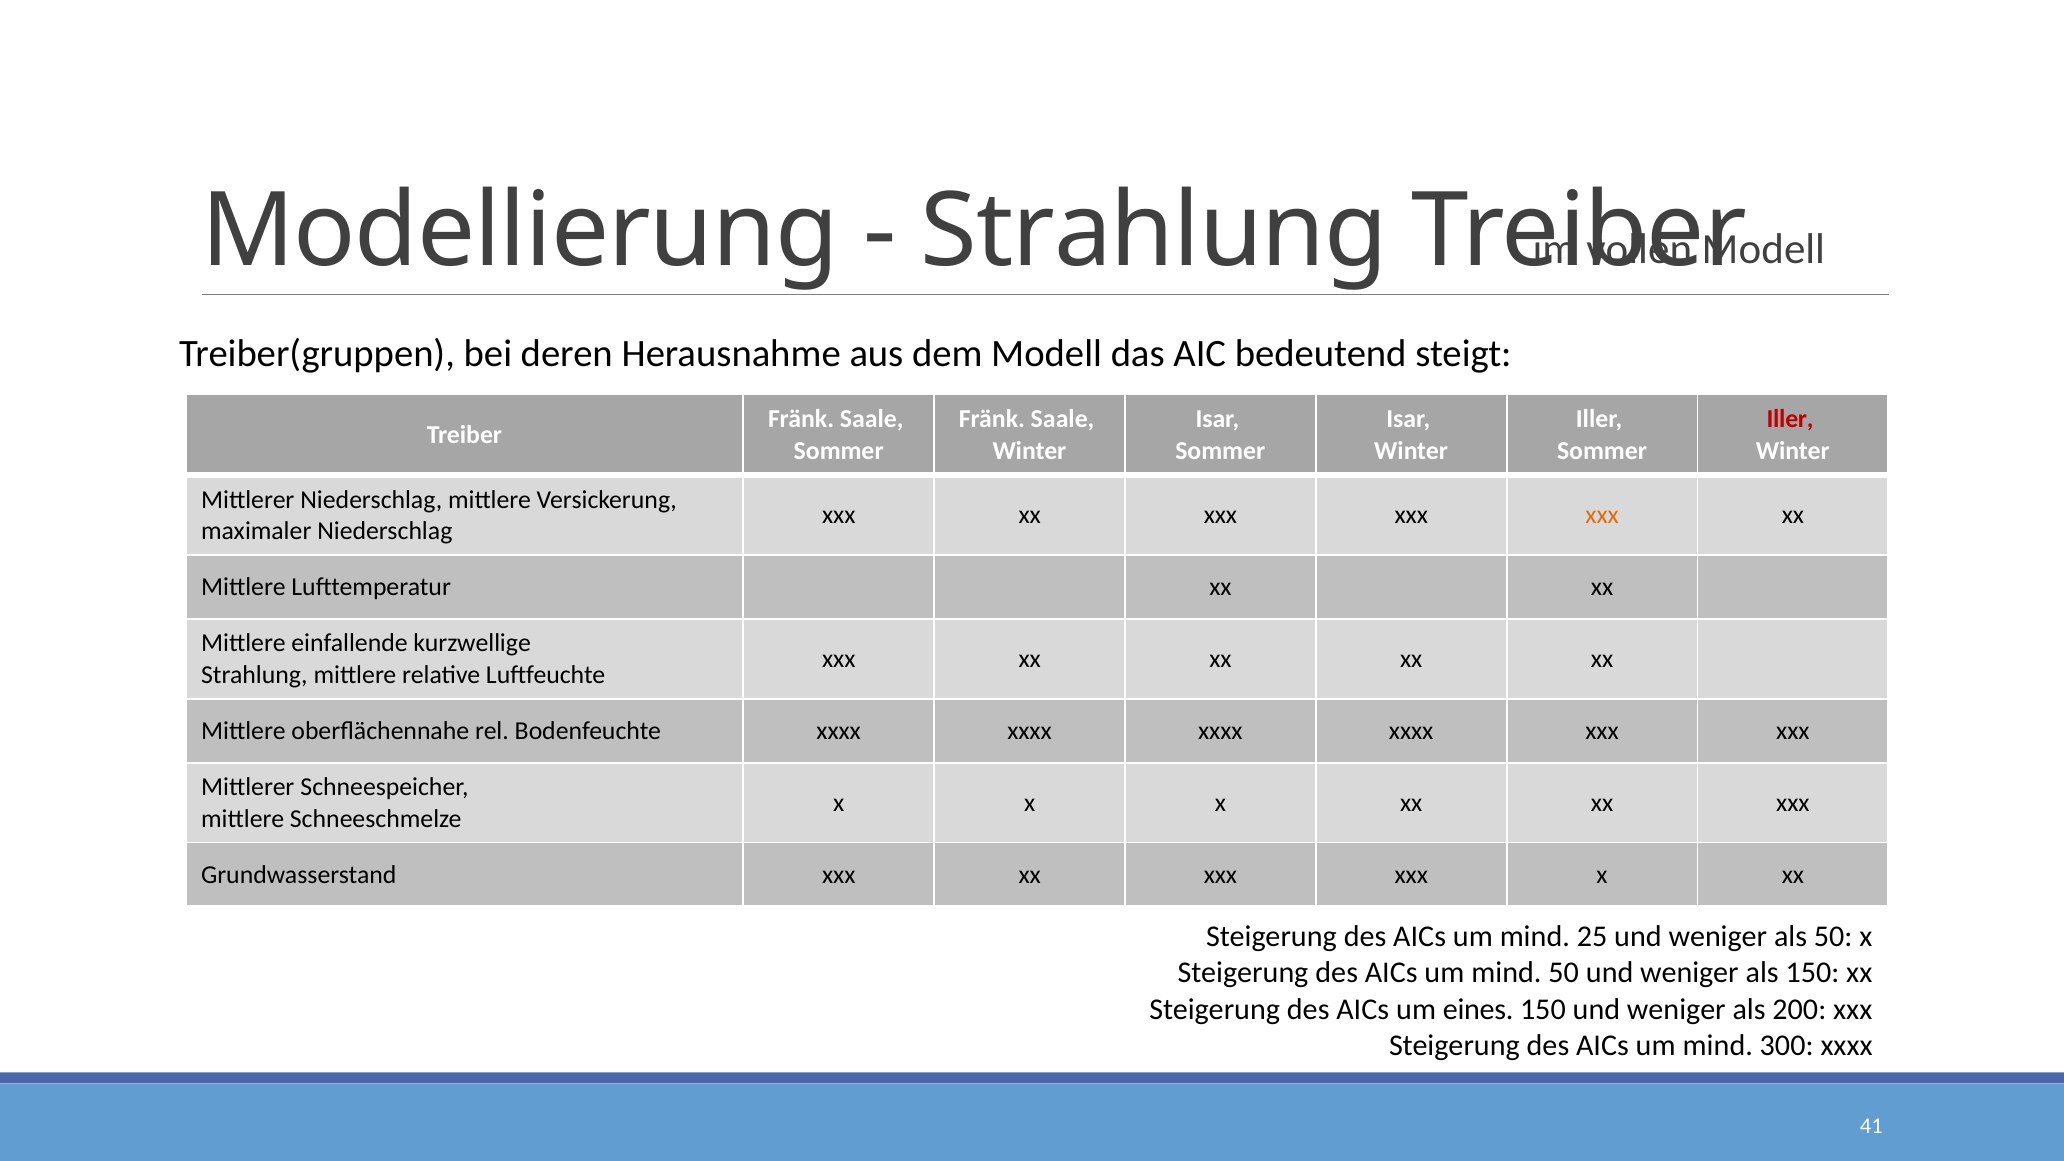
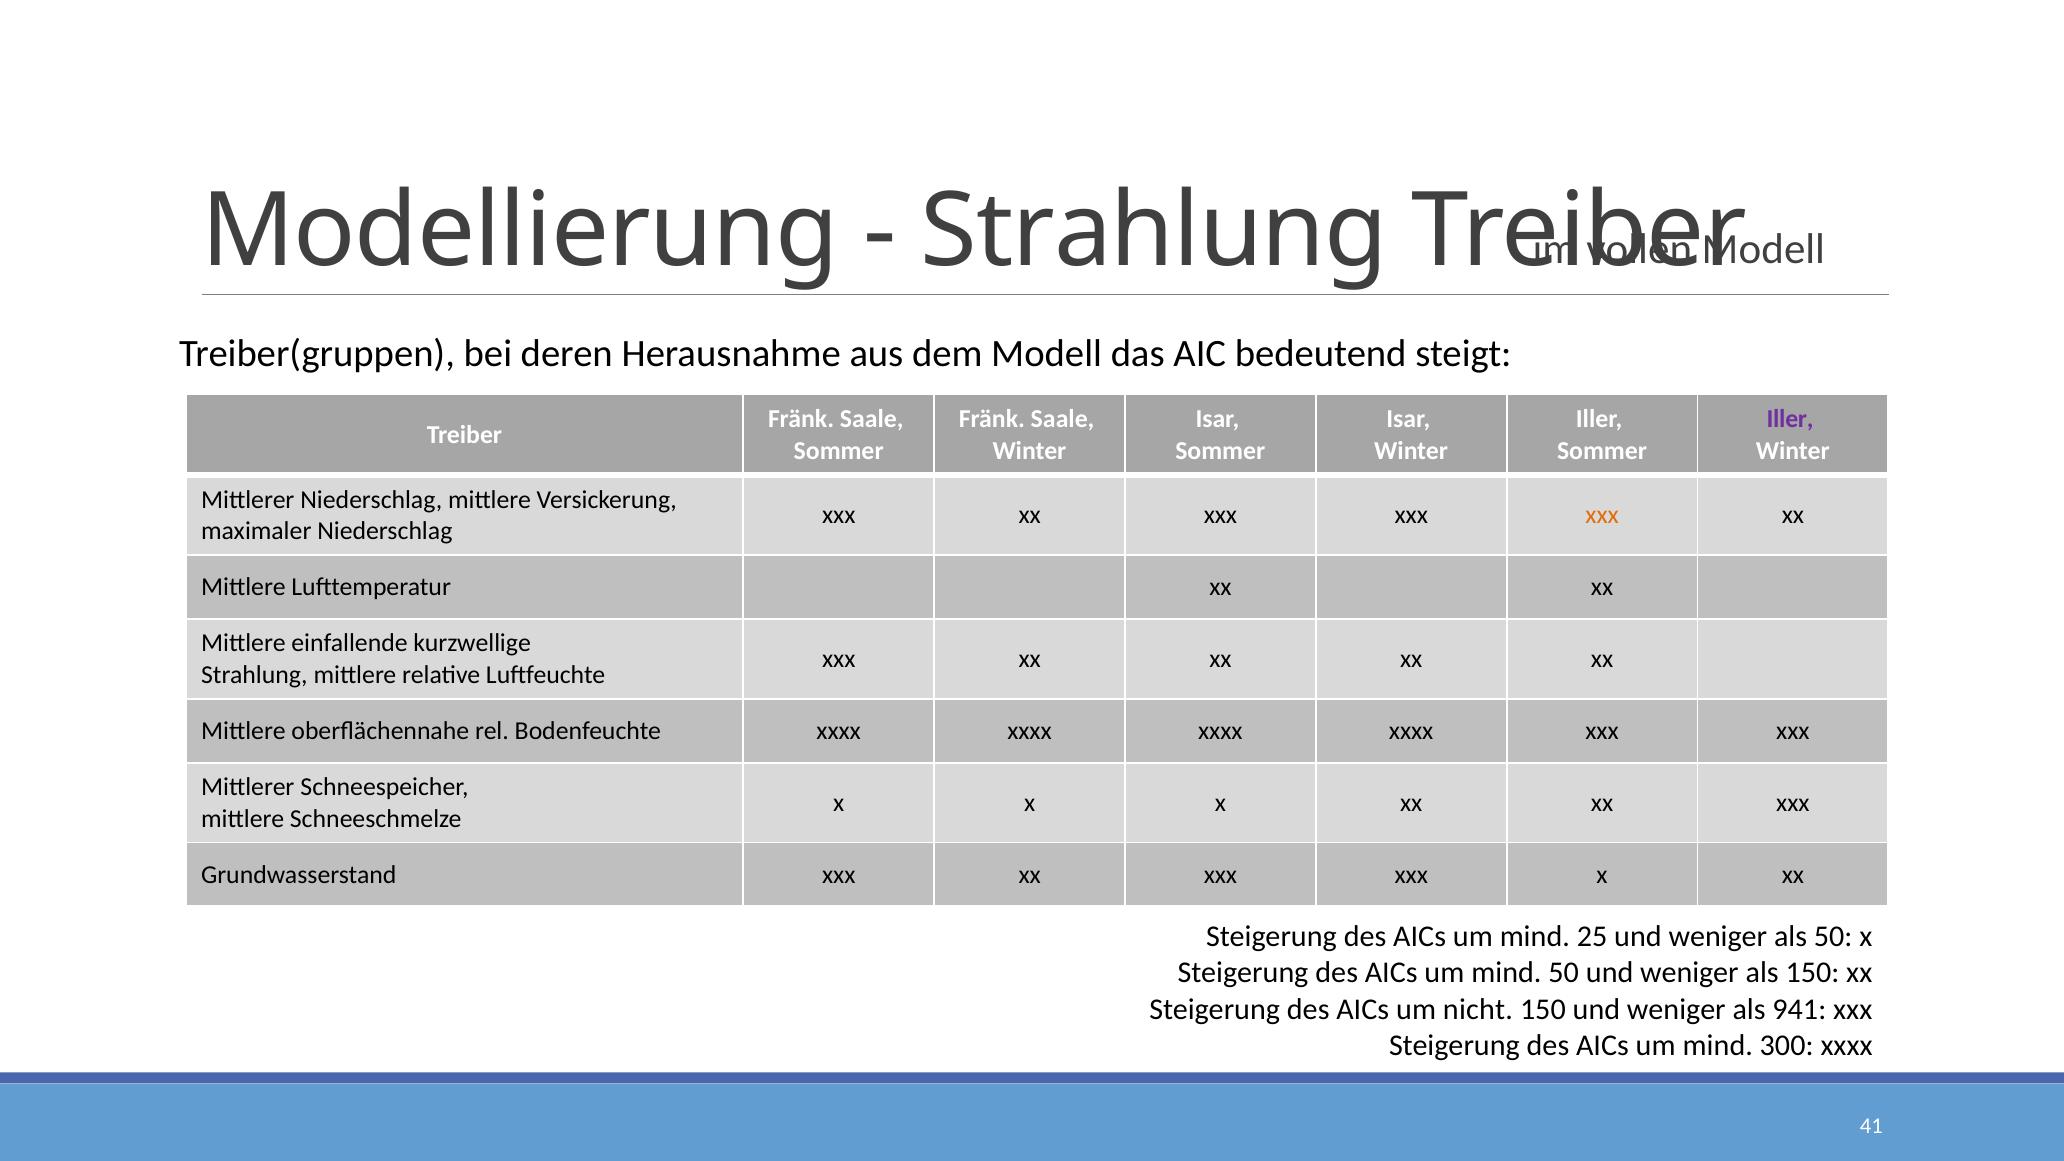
Iller colour: red -> purple (1790, 419)
eines: eines -> nicht (1478, 1009)
200: 200 -> 941 (1799, 1009)
